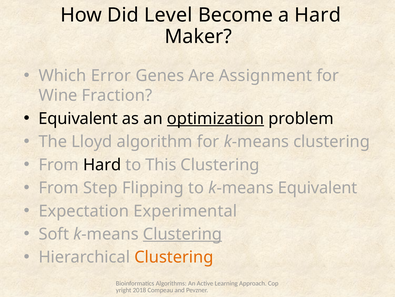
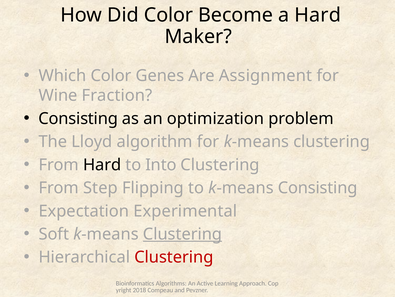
Did Level: Level -> Color (168, 15)
Which Error: Error -> Color (111, 76)
Equivalent: Equivalent -> Consisting (78, 118)
optimization underline: present -> none (216, 118)
This: This -> Into (161, 164)
k-means Equivalent: Equivalent -> Consisting (318, 187)
Clustering colour: orange -> red (174, 257)
